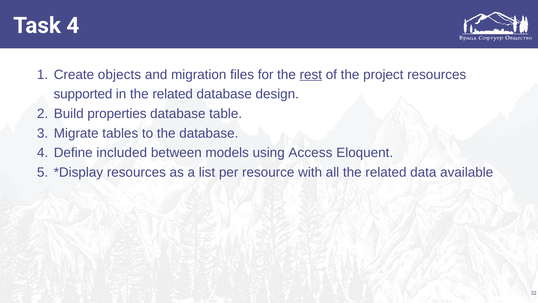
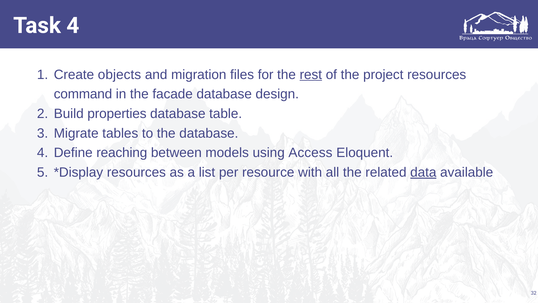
supported: supported -> command (83, 94)
in the related: related -> facade (173, 94)
included: included -> reaching (122, 153)
data underline: none -> present (423, 172)
